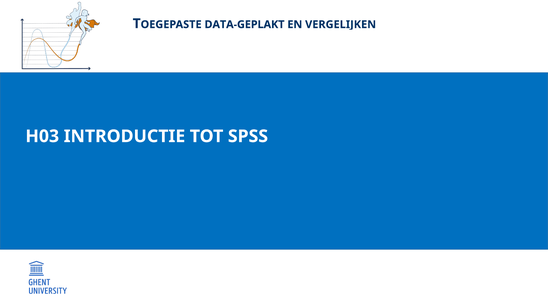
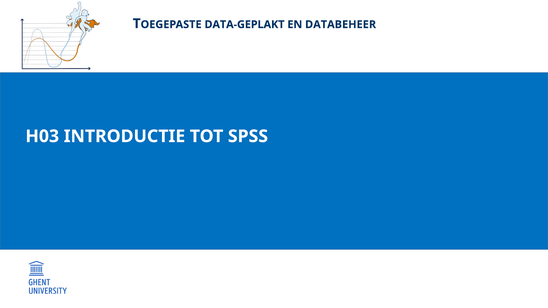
VERGELIJKEN: VERGELIJKEN -> DATABEHEER (341, 25)
